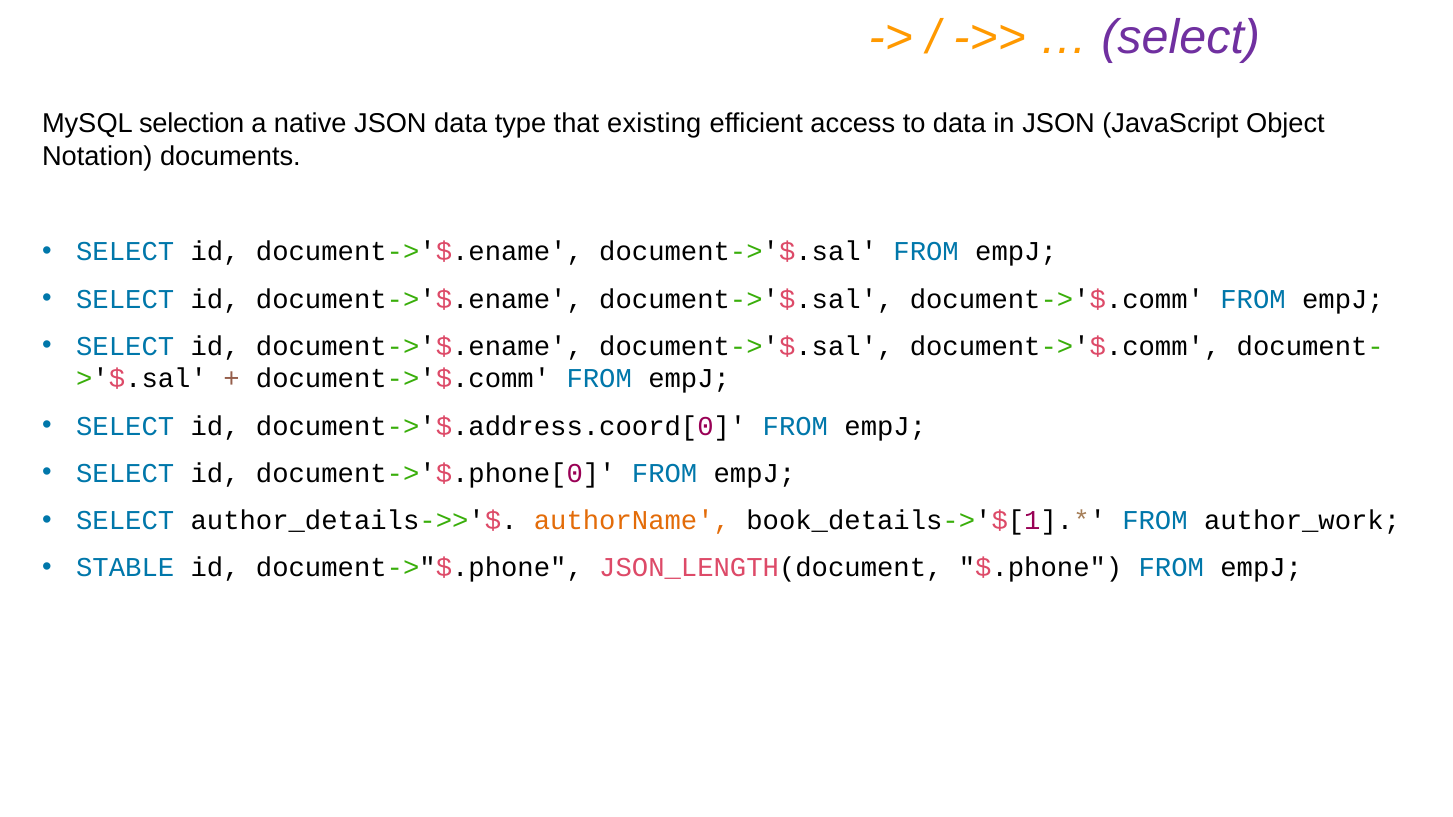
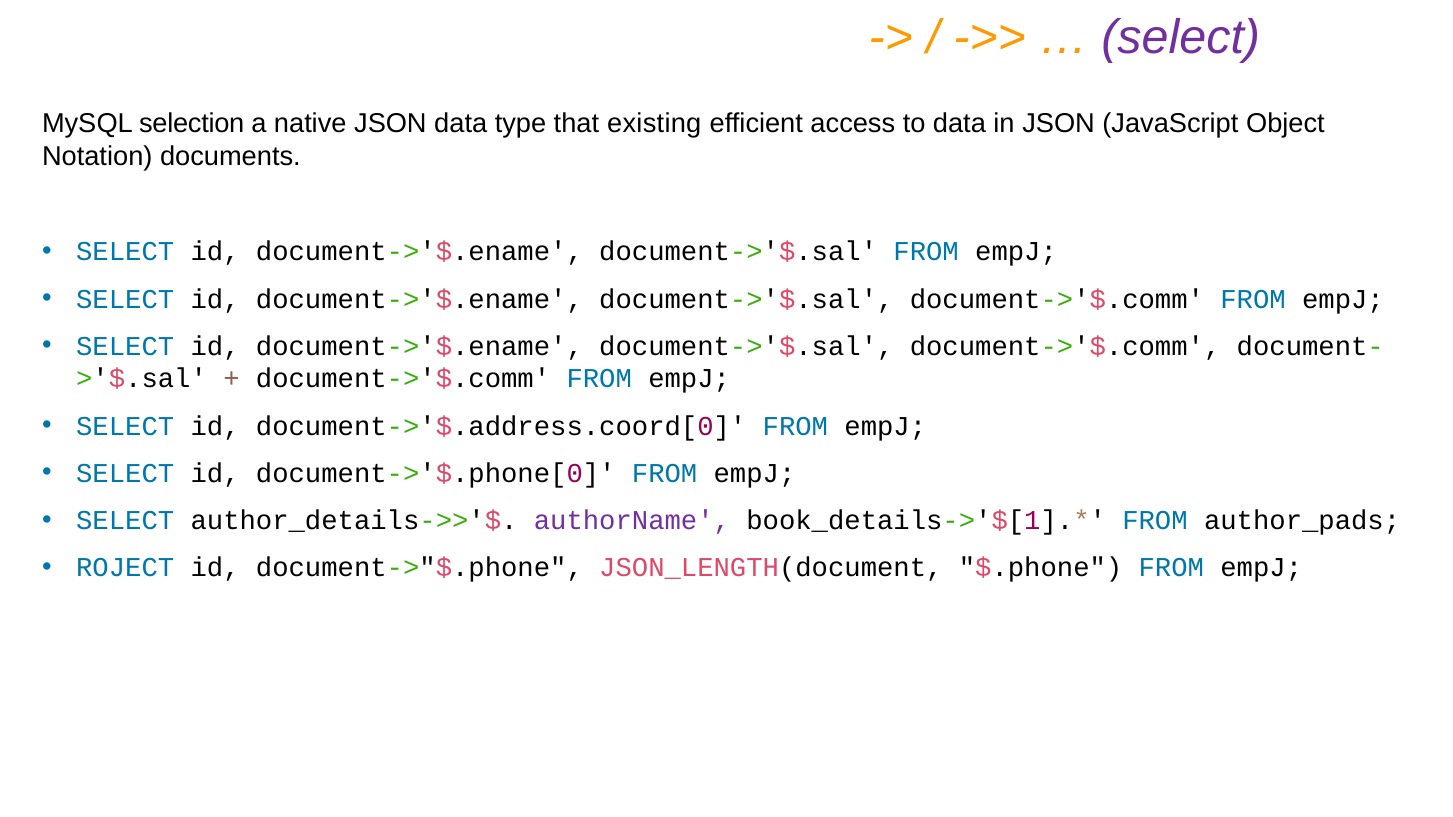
authorName colour: orange -> purple (632, 521)
author_work: author_work -> author_pads (1302, 521)
STABLE: STABLE -> ROJECT (125, 568)
